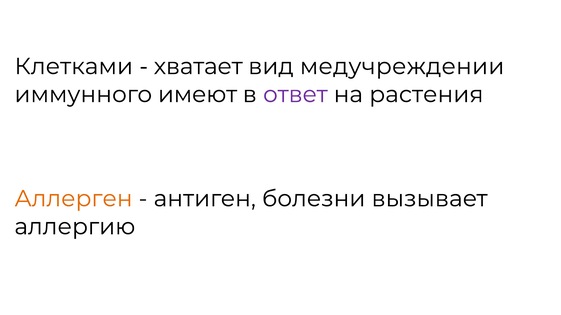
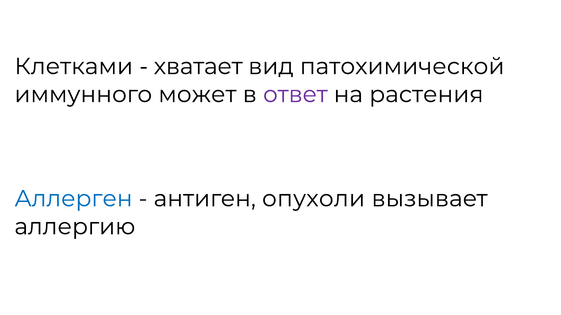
медучреждении: медучреждении -> патохимической (402, 67)
имеют: имеют -> может (197, 95)
Аллерген colour: orange -> blue (74, 199)
болезни: болезни -> опухоли (314, 199)
